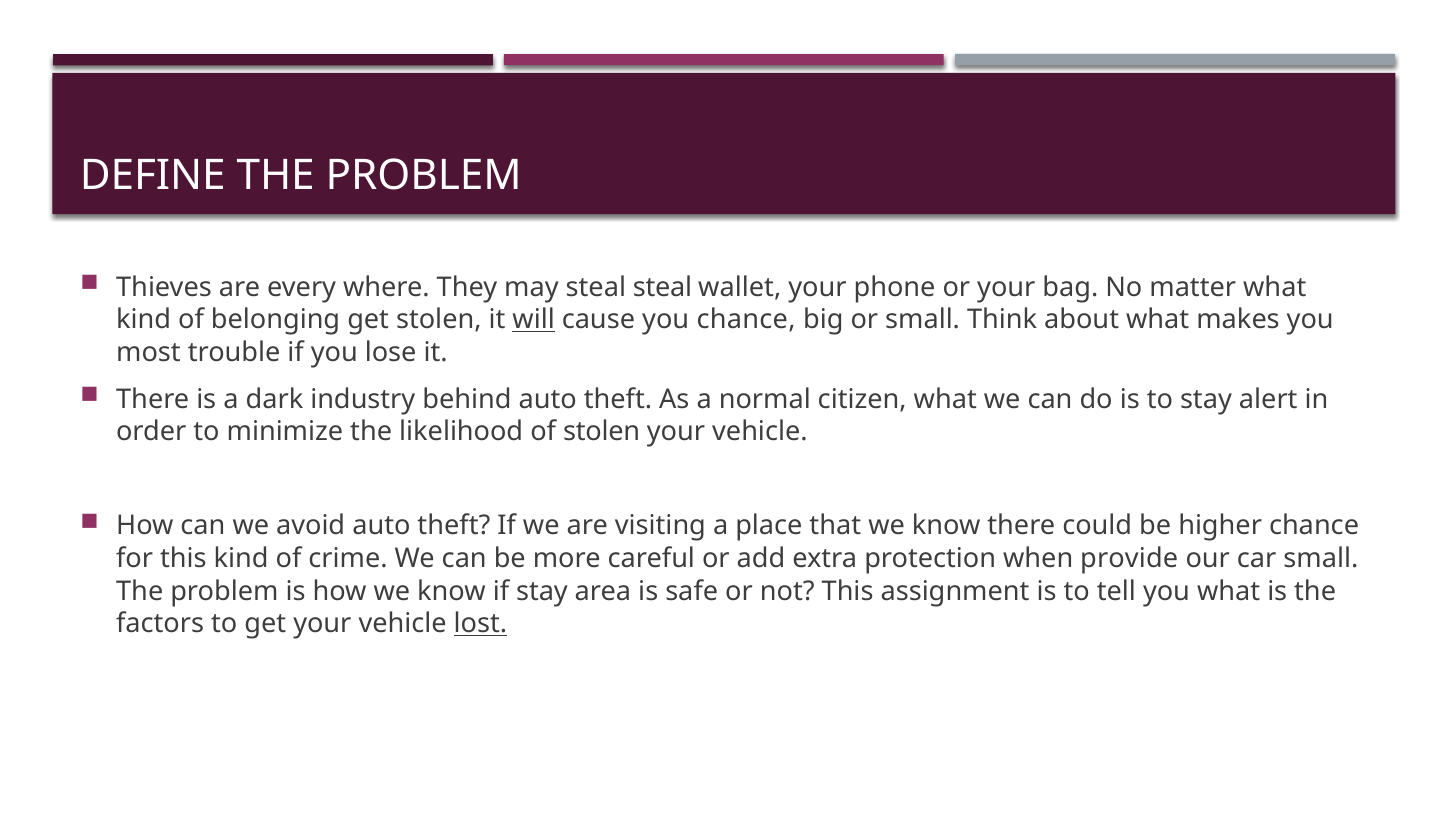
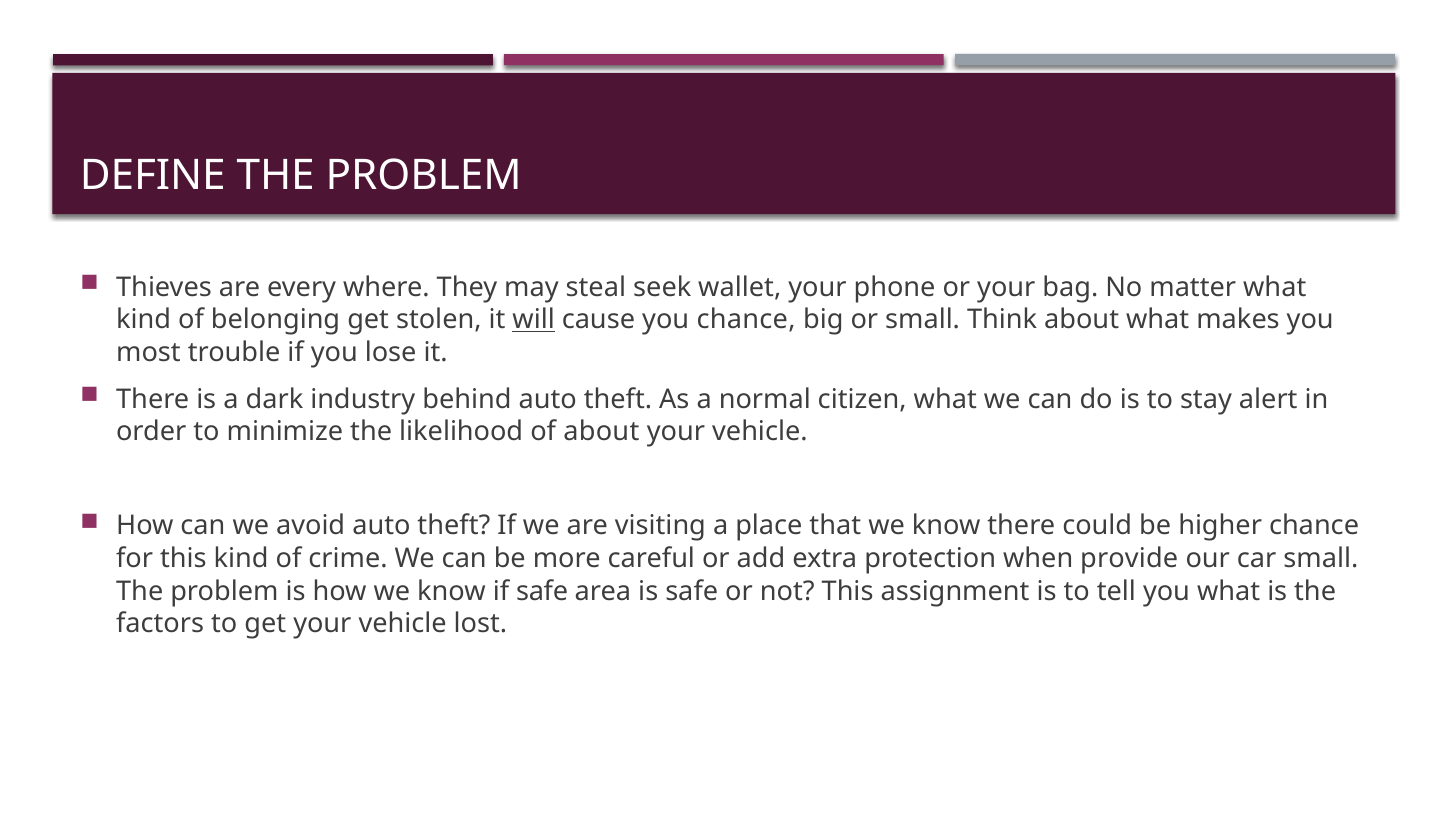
steal steal: steal -> seek (662, 287)
of stolen: stolen -> about (601, 432)
if stay: stay -> safe (542, 591)
lost underline: present -> none (480, 624)
